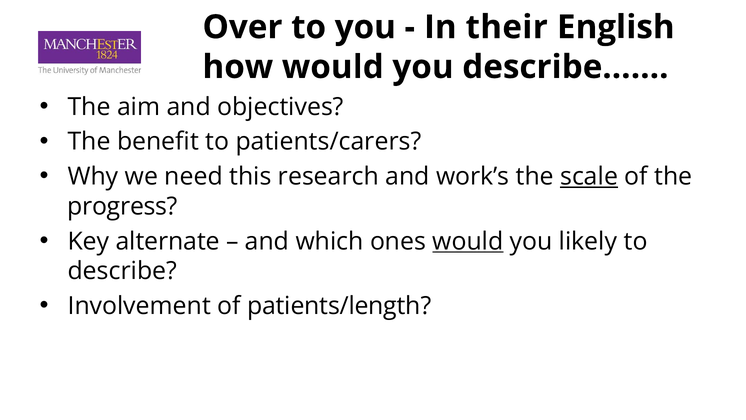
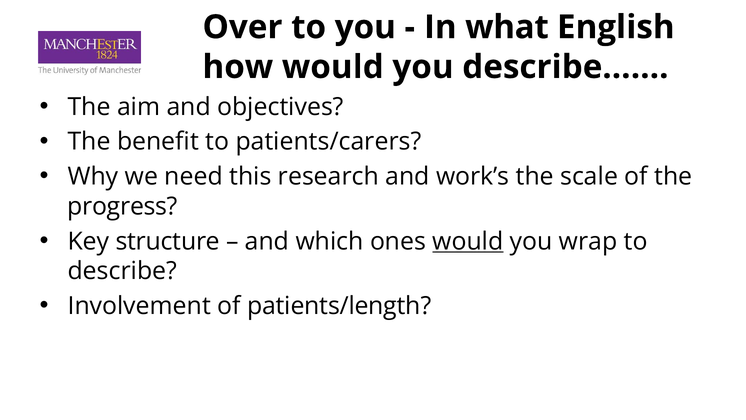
their: their -> what (507, 27)
scale underline: present -> none (589, 176)
alternate: alternate -> structure (168, 241)
likely: likely -> wrap (588, 241)
